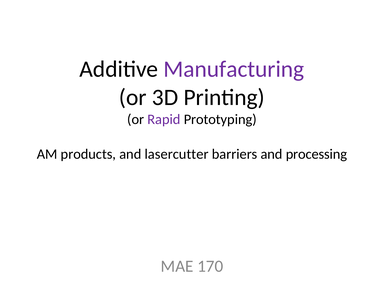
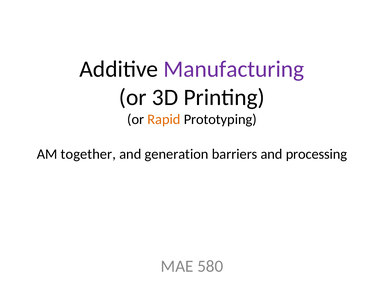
Rapid colour: purple -> orange (164, 119)
products: products -> together (88, 154)
lasercutter: lasercutter -> generation (177, 154)
170: 170 -> 580 (210, 266)
